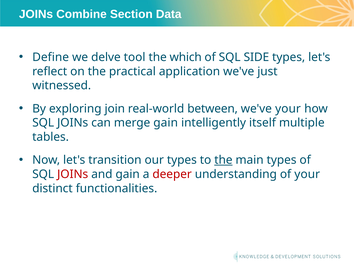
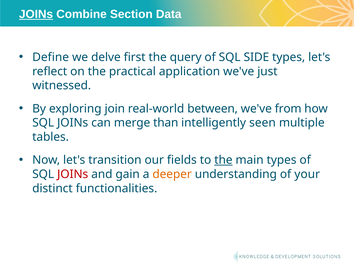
JOINs underline: none -> present (36, 14)
tool: tool -> first (135, 57)
which: which -> query (186, 57)
we've your: your -> from (288, 108)
merge gain: gain -> than (166, 123)
itself: itself -> seen (262, 123)
our types: types -> fields (182, 160)
deeper colour: red -> orange (172, 174)
